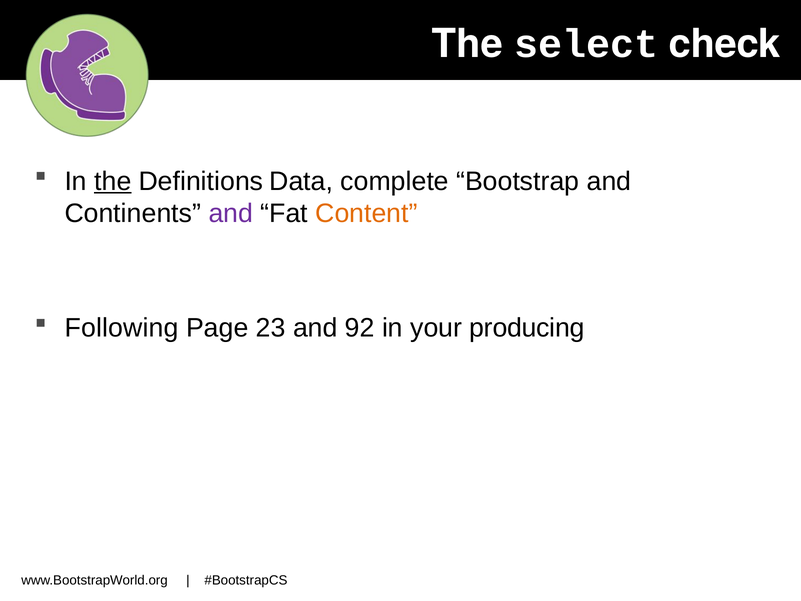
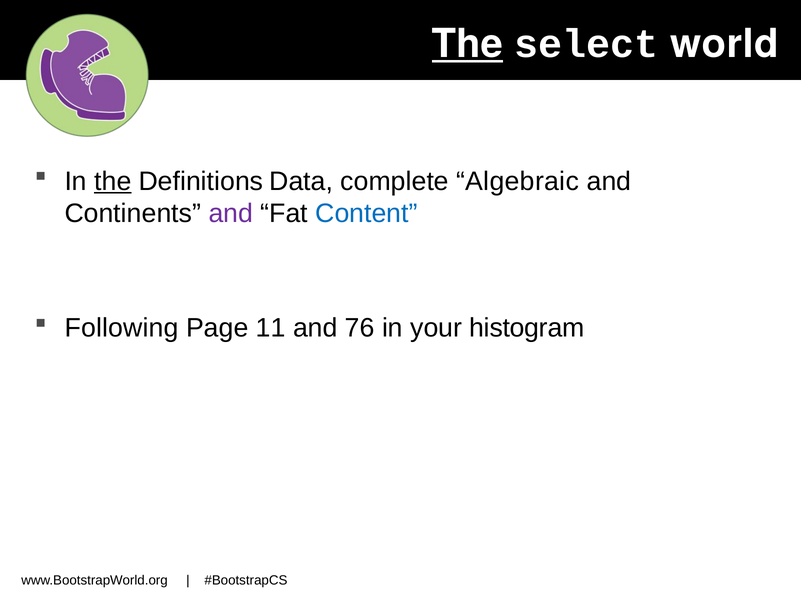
The underline: none -> present (468, 44)
check: check -> world (724, 44)
Bootstrap: Bootstrap -> Algebraic (518, 181)
Content colour: orange -> blue (366, 213)
23: 23 -> 11 (271, 328)
92: 92 -> 76 (360, 328)
producing: producing -> histogram (527, 328)
